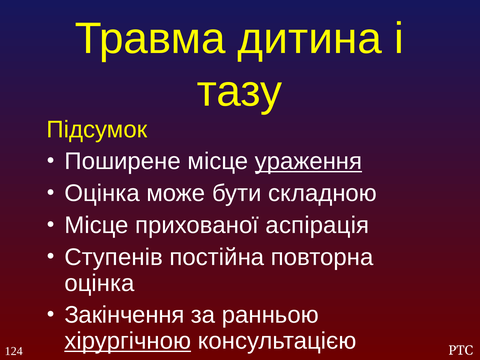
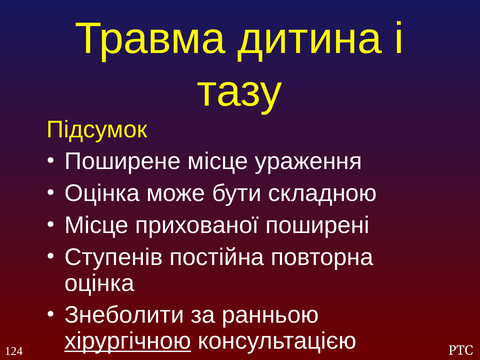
ураження underline: present -> none (309, 161)
аспірація: аспірація -> поширені (317, 225)
Закінчення: Закінчення -> Знеболити (124, 315)
